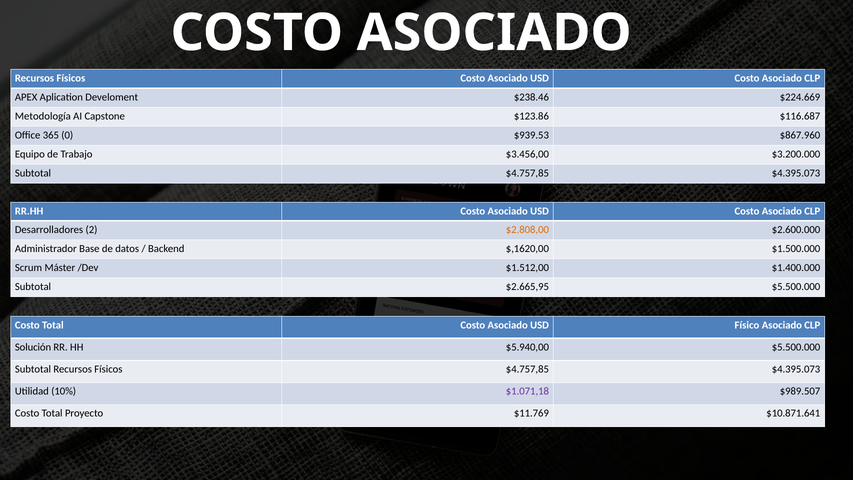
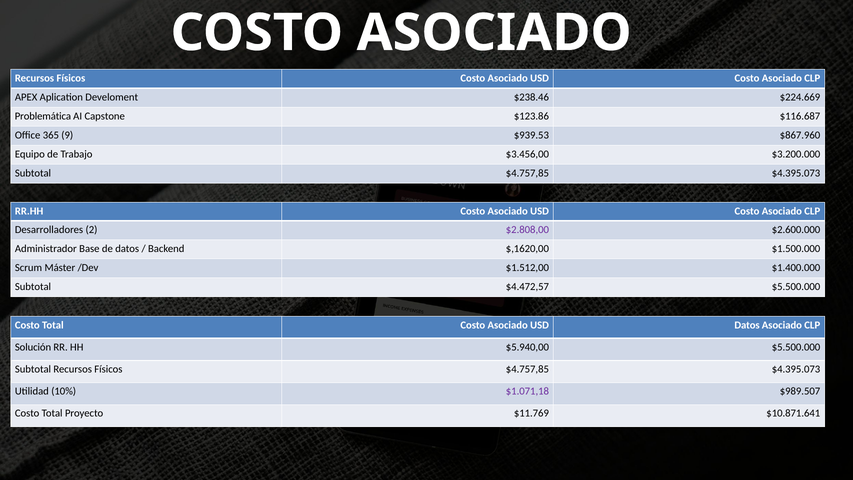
Metodología: Metodología -> Problemática (43, 116)
0: 0 -> 9 (67, 135)
$2.808,00 colour: orange -> purple (527, 230)
$2.665,95: $2.665,95 -> $4.472,57 (527, 286)
USD Físico: Físico -> Datos (747, 325)
